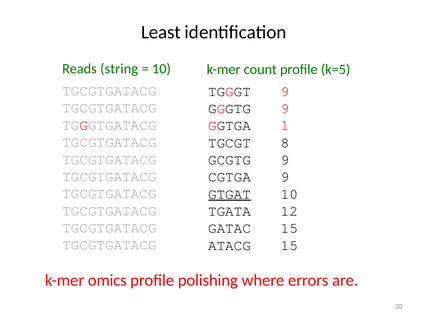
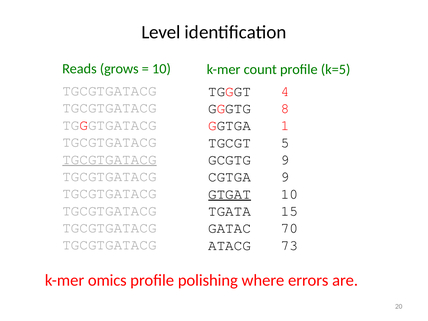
Least: Least -> Level (161, 32)
string: string -> grows (119, 69)
TGGGT 9: 9 -> 4 (285, 91)
GGGTG 9: 9 -> 8 (285, 108)
8: 8 -> 5 (285, 143)
TGCGTGATACG underline: none -> present (109, 159)
12: 12 -> 15 (290, 211)
GATAC 15: 15 -> 70 (290, 228)
ATACG 15: 15 -> 73 (290, 245)
